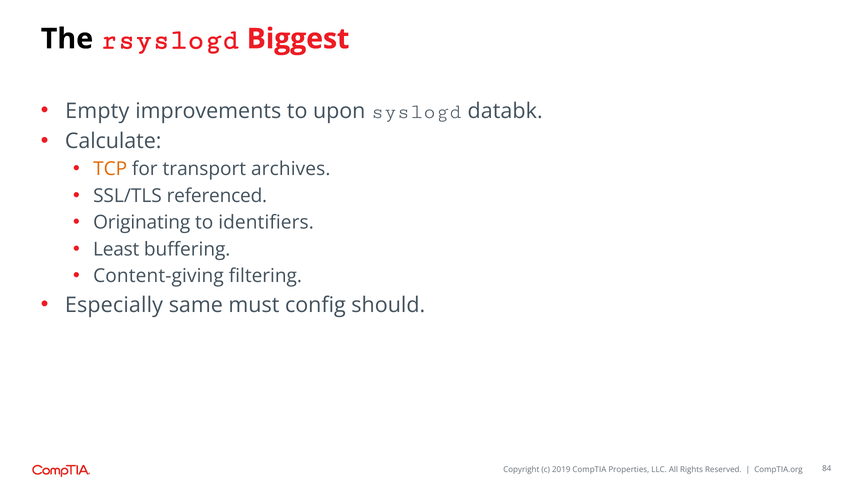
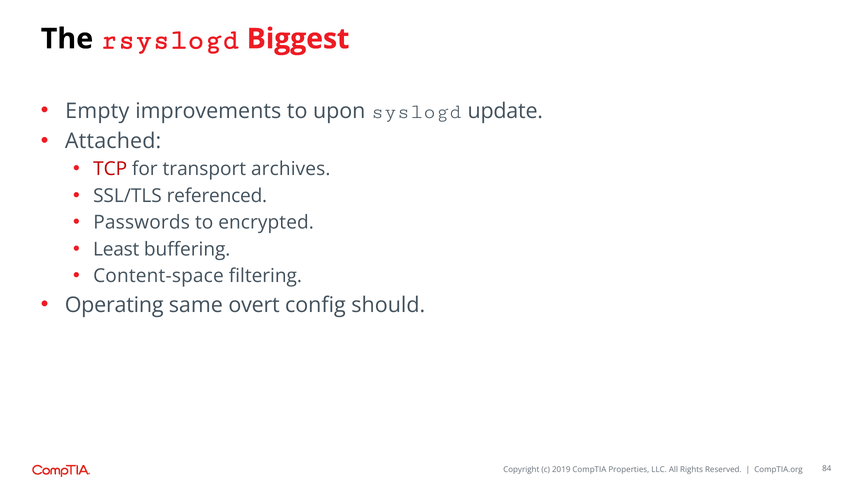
databk: databk -> update (505, 111)
Calculate: Calculate -> Attached (113, 141)
TCP colour: orange -> red (110, 169)
Originating: Originating -> Passwords (142, 223)
identifiers: identifiers -> encrypted (266, 223)
Content-giving: Content-giving -> Content-space (158, 276)
Especially: Especially -> Operating (114, 305)
must: must -> overt (254, 305)
